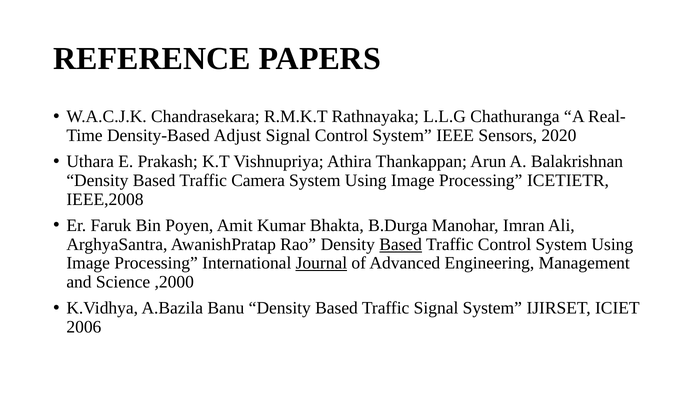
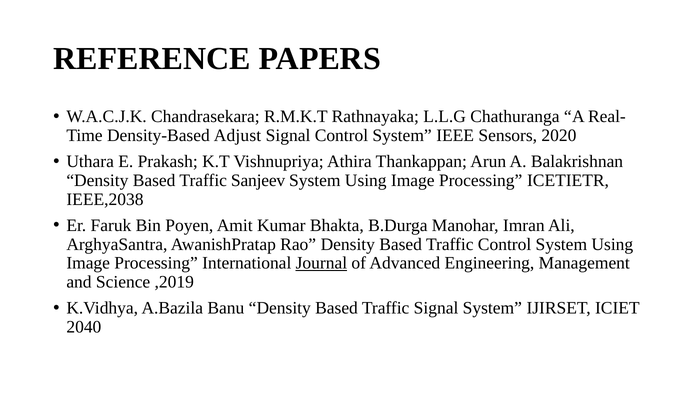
Camera: Camera -> Sanjeev (258, 181)
IEEE,2008: IEEE,2008 -> IEEE,2038 (105, 199)
Based underline: present -> none (401, 244)
,2000: ,2000 -> ,2019 (174, 282)
2006: 2006 -> 2040 (84, 327)
